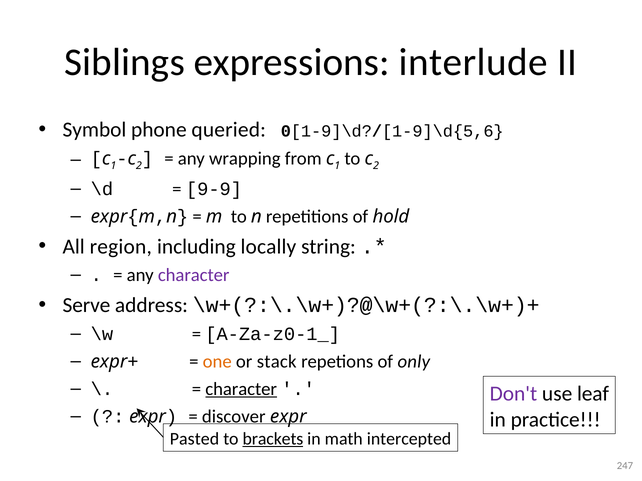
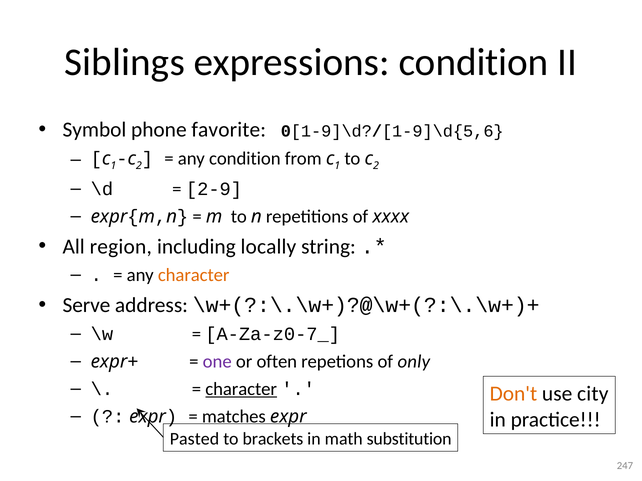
expressions interlude: interlude -> condition (473, 62)
queried: queried -> favorite (229, 130)
any wrapping: wrapping -> condition (245, 159)
9-9: 9-9 -> 2-9 (214, 189)
hold: hold -> xxxx (391, 217)
character colour: purple -> orange (194, 276)
A-Za-z0-1_: A-Za-z0-1_ -> A-Za-z0-7_ (273, 334)
one colour: orange -> purple (217, 362)
stack: stack -> often (277, 362)
Don't colour: purple -> orange (513, 394)
leaf: leaf -> city (593, 394)
discover: discover -> matches (234, 417)
brackets underline: present -> none (273, 439)
intercepted: intercepted -> substitution (409, 439)
